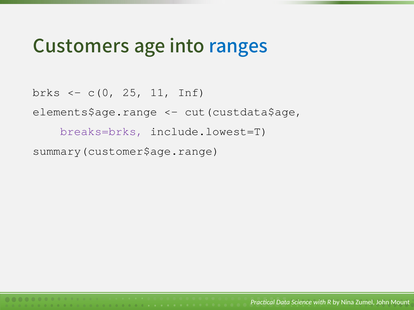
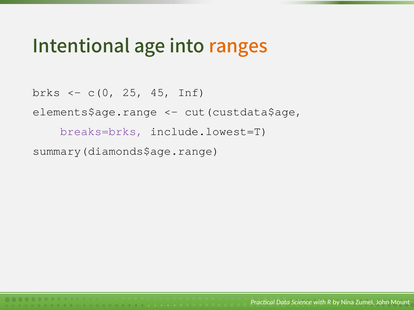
Customers: Customers -> Intentional (81, 46)
ranges colour: blue -> orange (238, 46)
11: 11 -> 45 (161, 92)
summary(customer$age.range: summary(customer$age.range -> summary(diamonds$age.range (126, 151)
